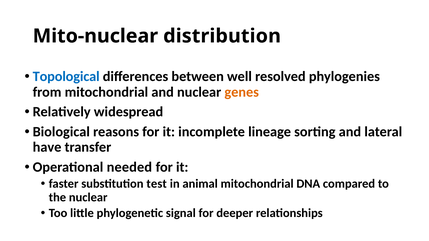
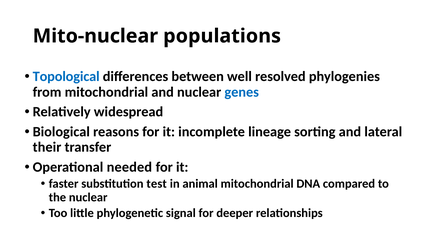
distribution: distribution -> populations (222, 36)
genes colour: orange -> blue (242, 92)
have: have -> their (47, 147)
